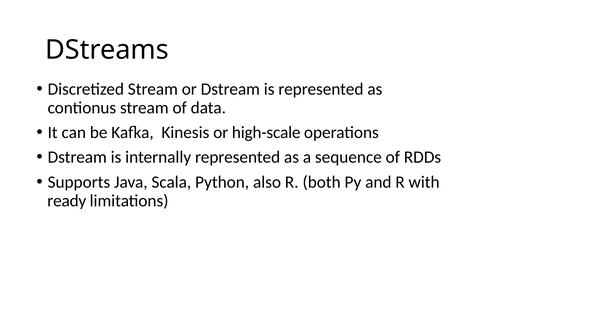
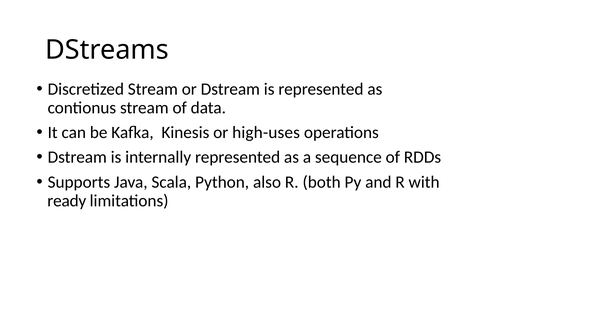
high-scale: high-scale -> high-uses (266, 132)
